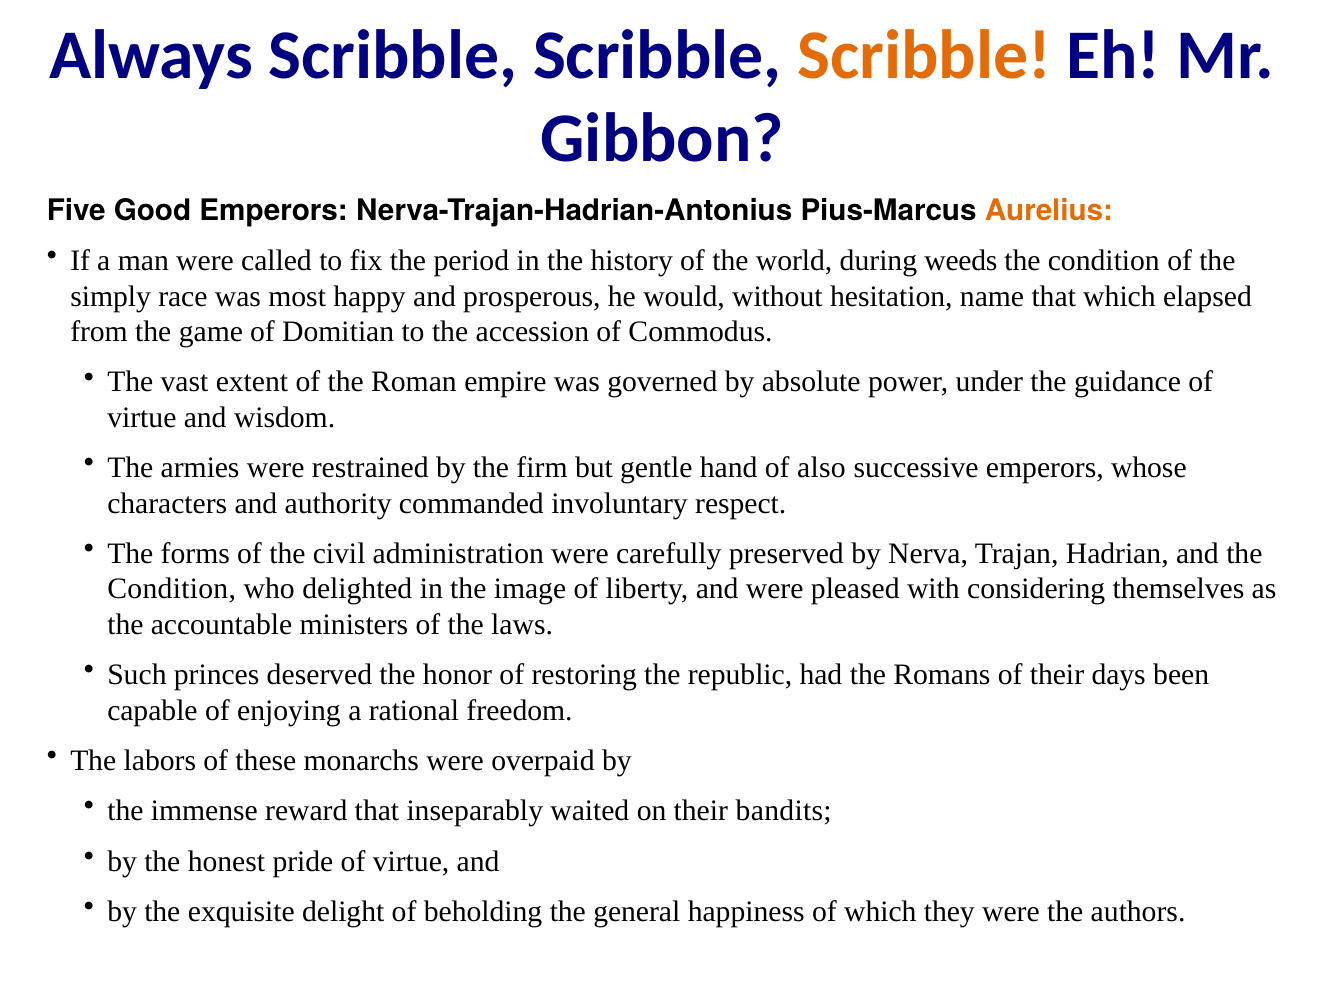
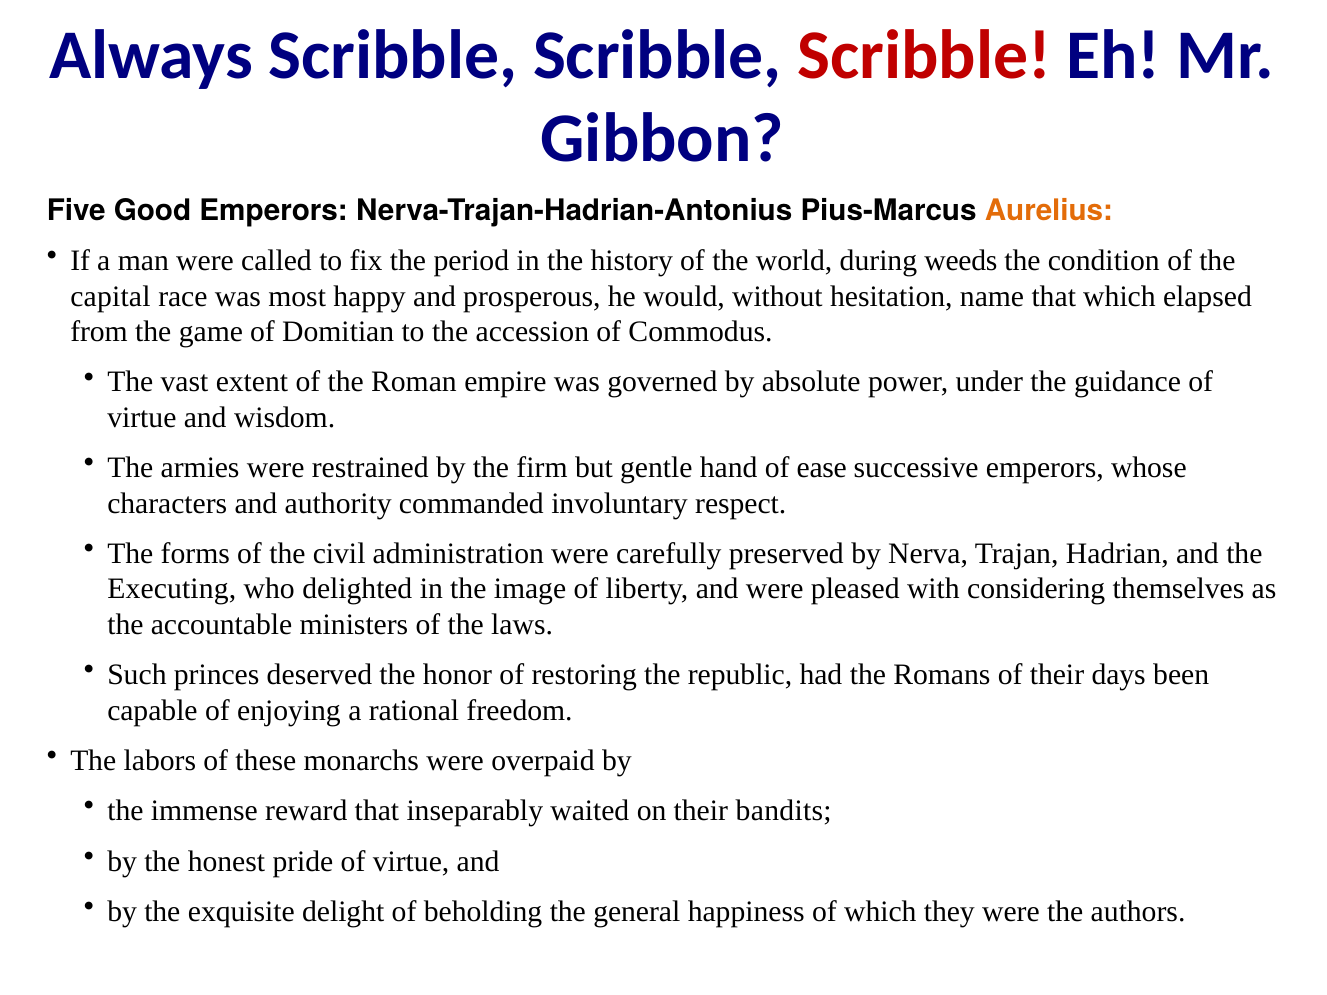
Scribble colour: orange -> red (924, 55)
simply: simply -> capital (110, 296)
also: also -> ease (822, 468)
Condition: Condition -> Executing (172, 589)
